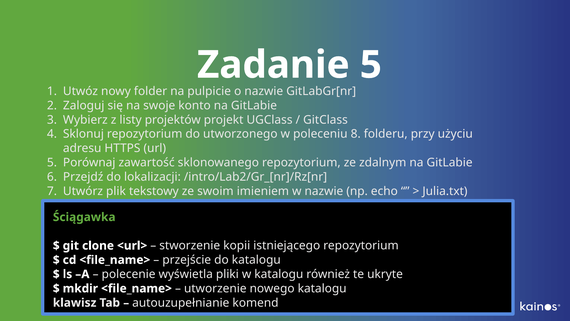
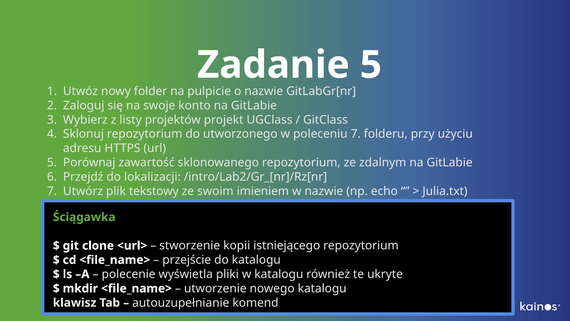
poleceniu 8: 8 -> 7 (356, 134)
